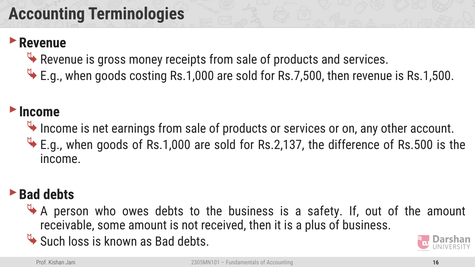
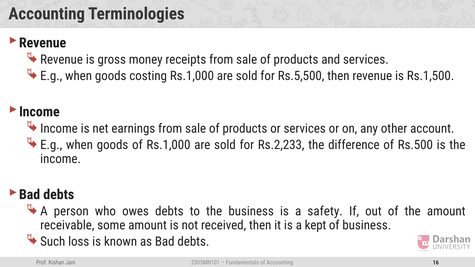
Rs.7,500: Rs.7,500 -> Rs.5,500 (301, 76)
Rs.2,137: Rs.2,137 -> Rs.2,233 (281, 145)
plus: plus -> kept (315, 225)
